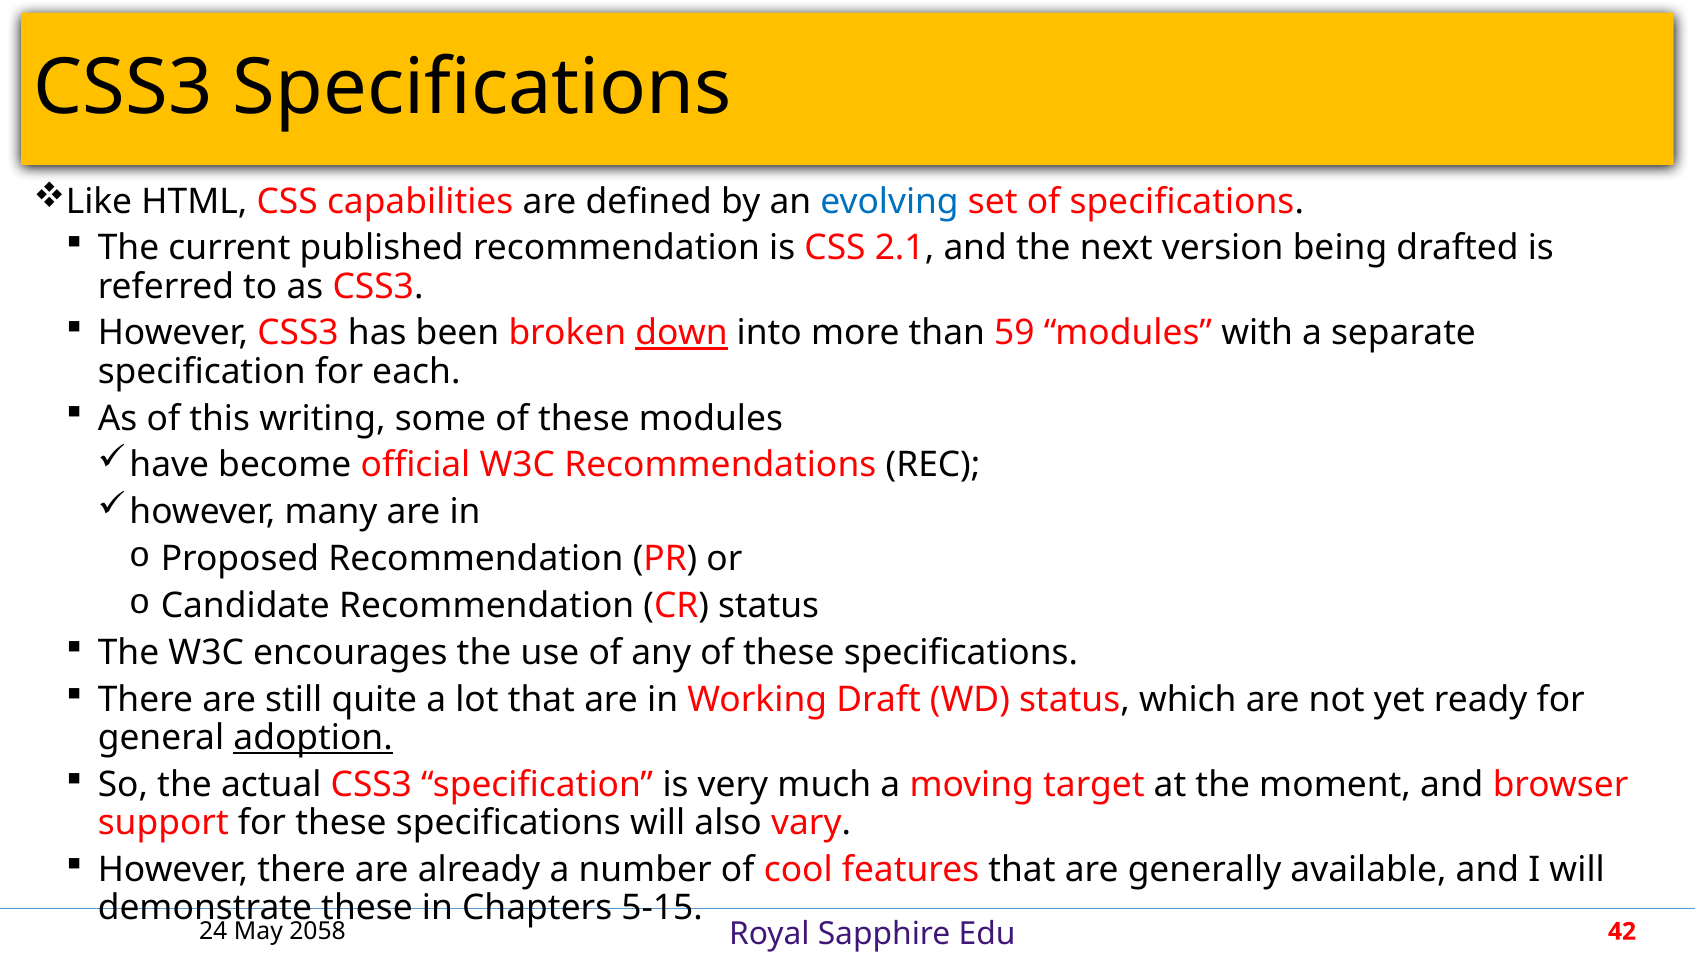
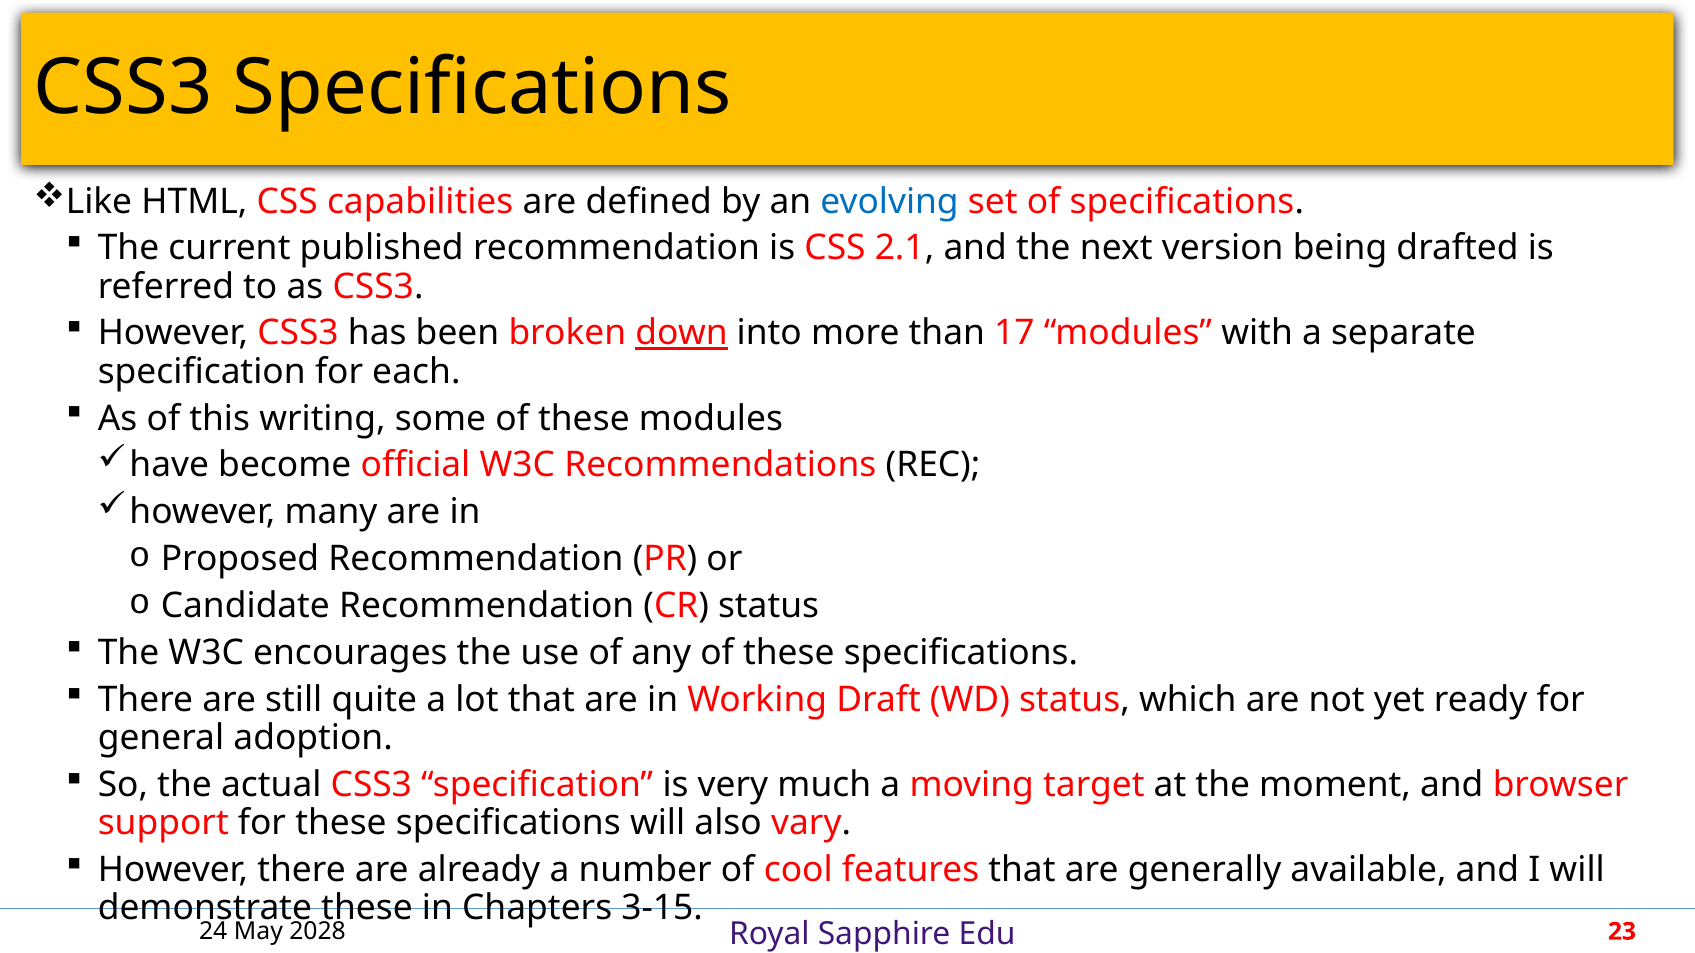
59: 59 -> 17 (1014, 333)
adoption underline: present -> none (313, 738)
5-15: 5-15 -> 3-15 (662, 909)
2058: 2058 -> 2028 (318, 932)
42: 42 -> 23 (1622, 932)
